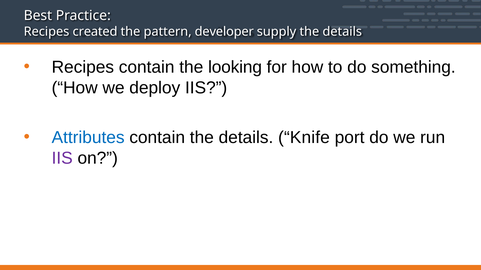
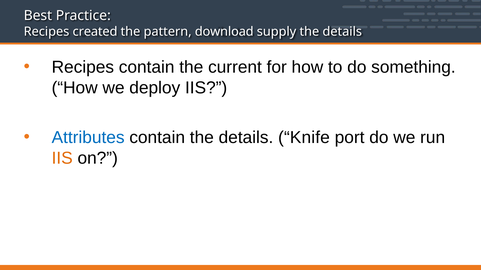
developer: developer -> download (224, 32)
looking: looking -> current (235, 67)
IIS colour: purple -> orange (62, 158)
